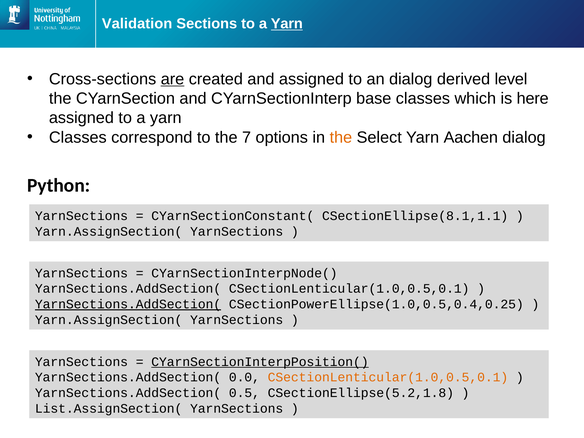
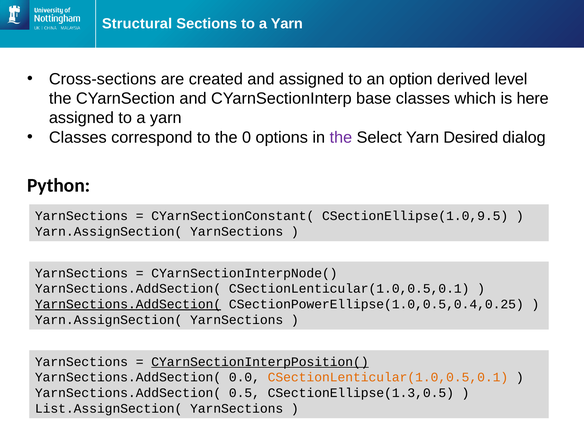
Validation: Validation -> Structural (137, 24)
Yarn underline: present -> none (287, 24)
are underline: present -> none (173, 79)
an dialog: dialog -> option (411, 79)
7: 7 -> 0 (247, 137)
the colour: orange -> purple (341, 137)
Aachen: Aachen -> Desired (471, 137)
CSectionEllipse(8.1,1.1: CSectionEllipse(8.1,1.1 -> CSectionEllipse(1.0,9.5 (415, 216)
CSectionEllipse(5.2,1.8: CSectionEllipse(5.2,1.8 -> CSectionEllipse(1.3,0.5 (361, 393)
